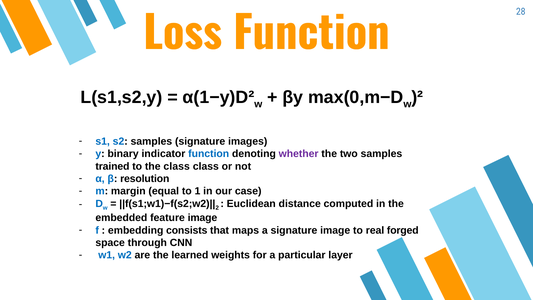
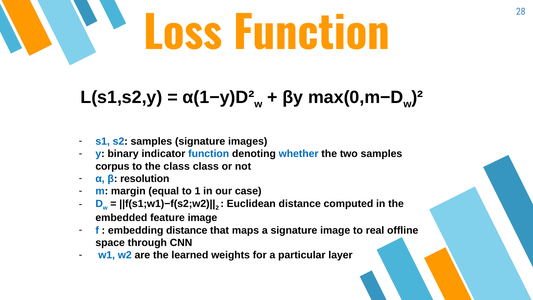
whether colour: purple -> blue (299, 154)
trained: trained -> corpus (112, 166)
embedding consists: consists -> distance (187, 230)
forged: forged -> offline (403, 230)
